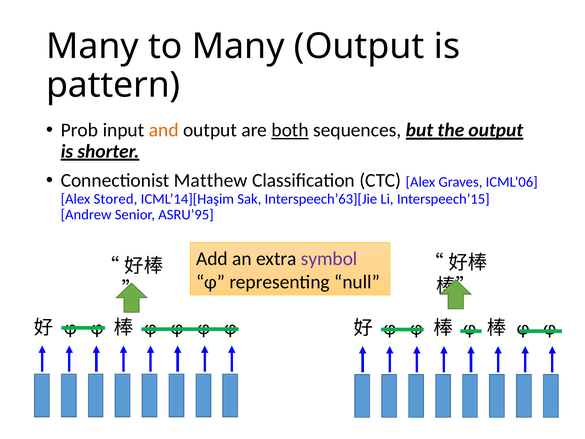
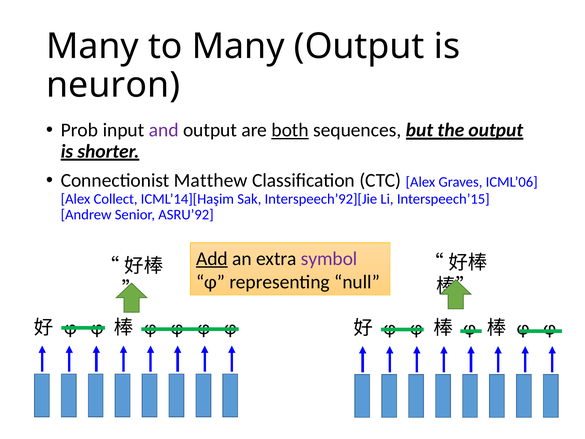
pattern: pattern -> neuron (113, 85)
and colour: orange -> purple (164, 130)
Stored: Stored -> Collect (116, 199)
Interspeech’63][Jie: Interspeech’63][Jie -> Interspeech’92][Jie (321, 199)
ASRU’95: ASRU’95 -> ASRU’92 (186, 215)
Add underline: none -> present (212, 259)
